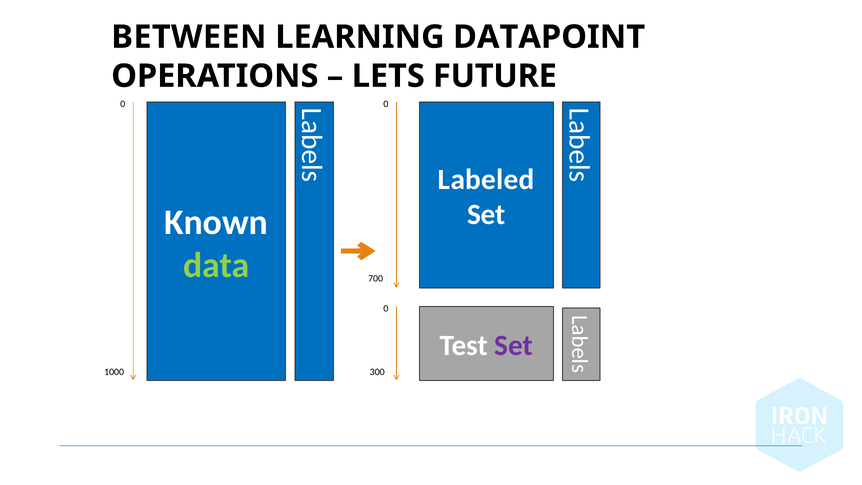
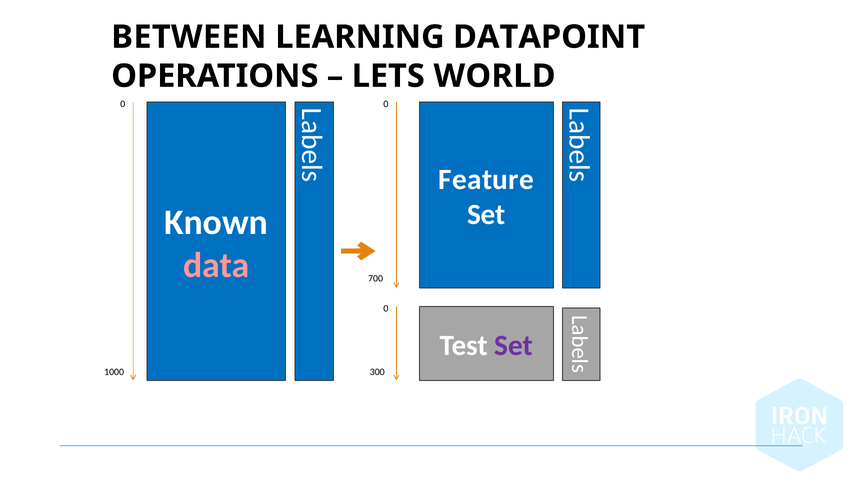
FUTURE: FUTURE -> WORLD (495, 76)
Labeled: Labeled -> Feature (486, 179)
data colour: light green -> pink (216, 265)
